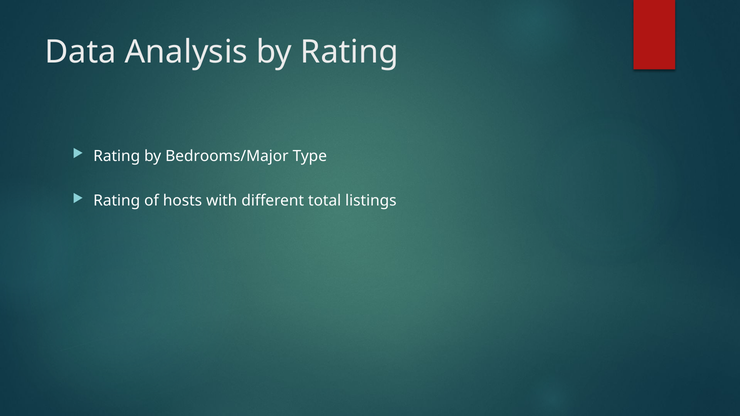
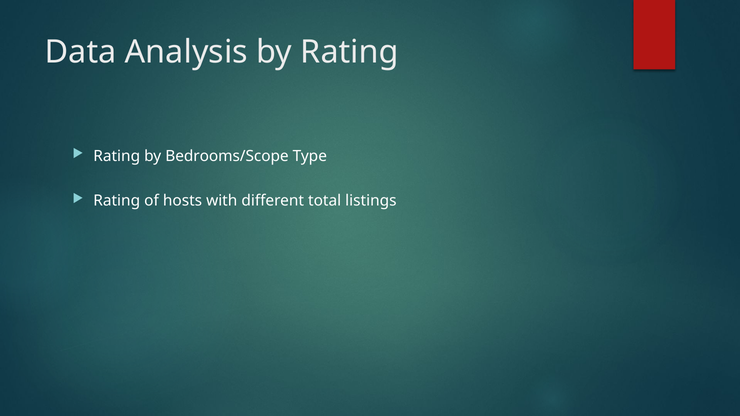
Bedrooms/Major: Bedrooms/Major -> Bedrooms/Scope (227, 156)
